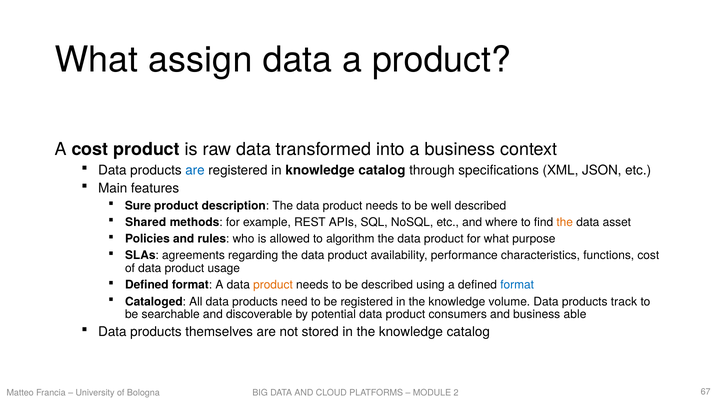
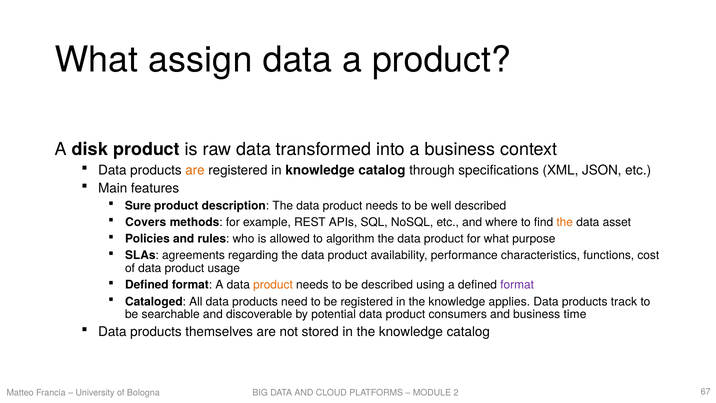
A cost: cost -> disk (90, 149)
are colour: blue -> orange (195, 170)
Shared: Shared -> Covers (146, 222)
format colour: blue -> purple (517, 285)
volume: volume -> applies (509, 301)
able: able -> time (575, 314)
